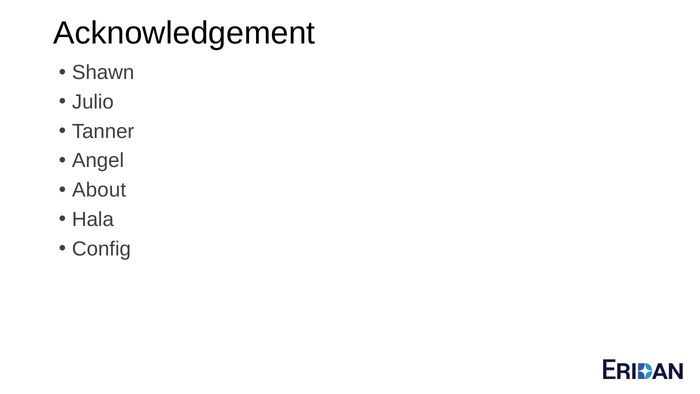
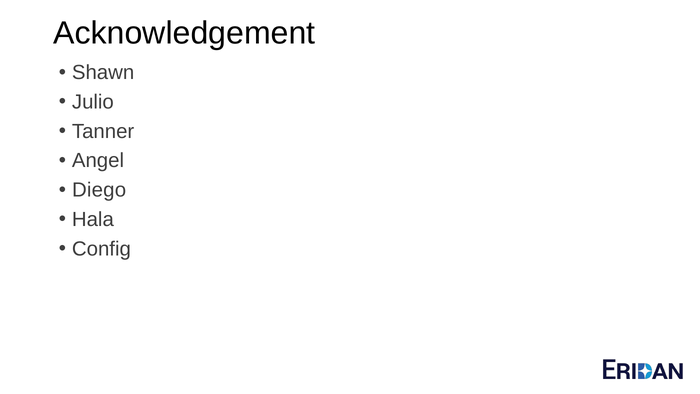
About: About -> Diego (99, 190)
